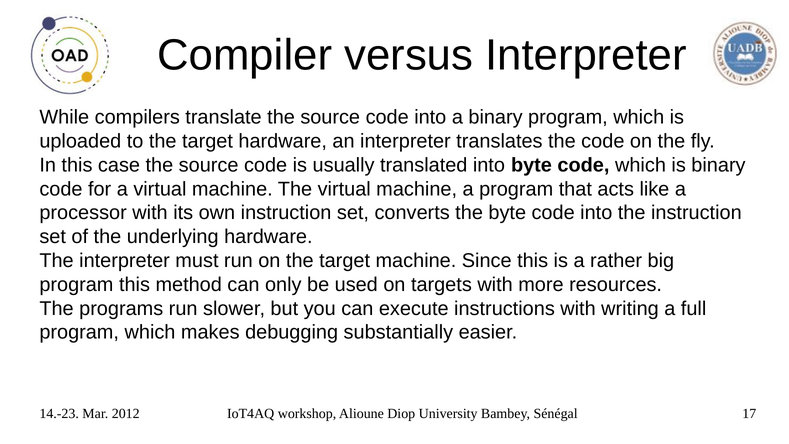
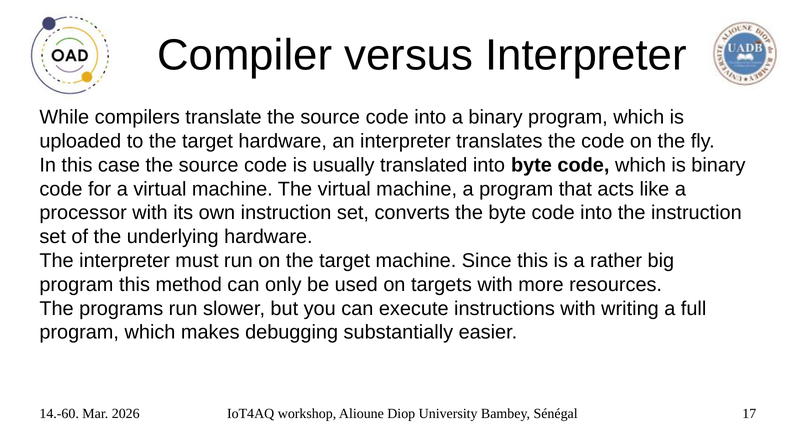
14.-23: 14.-23 -> 14.-60 (59, 414)
2012: 2012 -> 2026 (126, 414)
